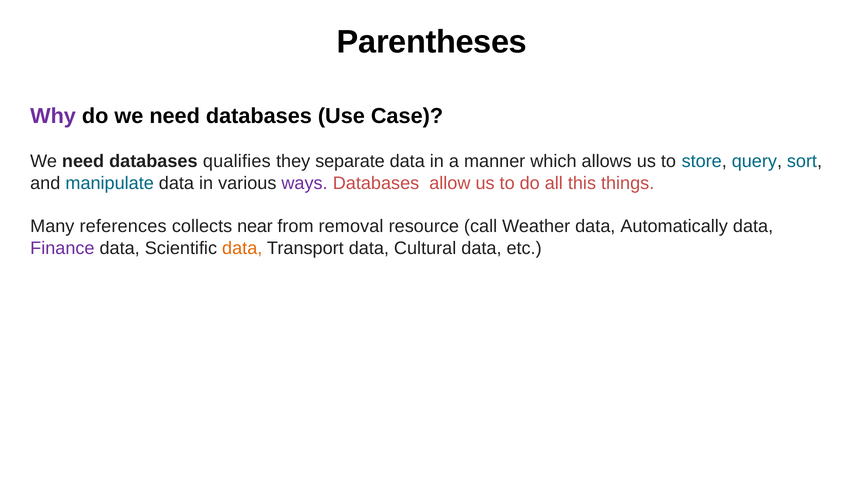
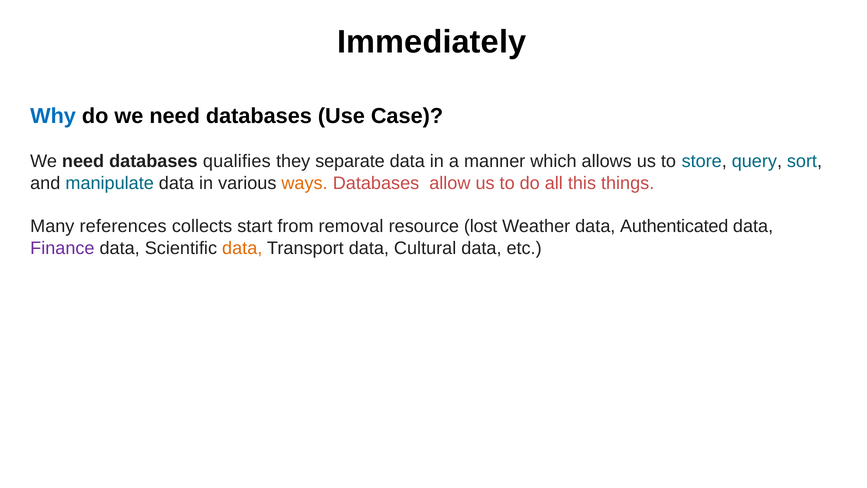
Parentheses: Parentheses -> Immediately (432, 42)
Why colour: purple -> blue (53, 116)
ways colour: purple -> orange (305, 183)
near: near -> start (255, 226)
call: call -> lost (481, 226)
Automatically: Automatically -> Authenticated (674, 226)
